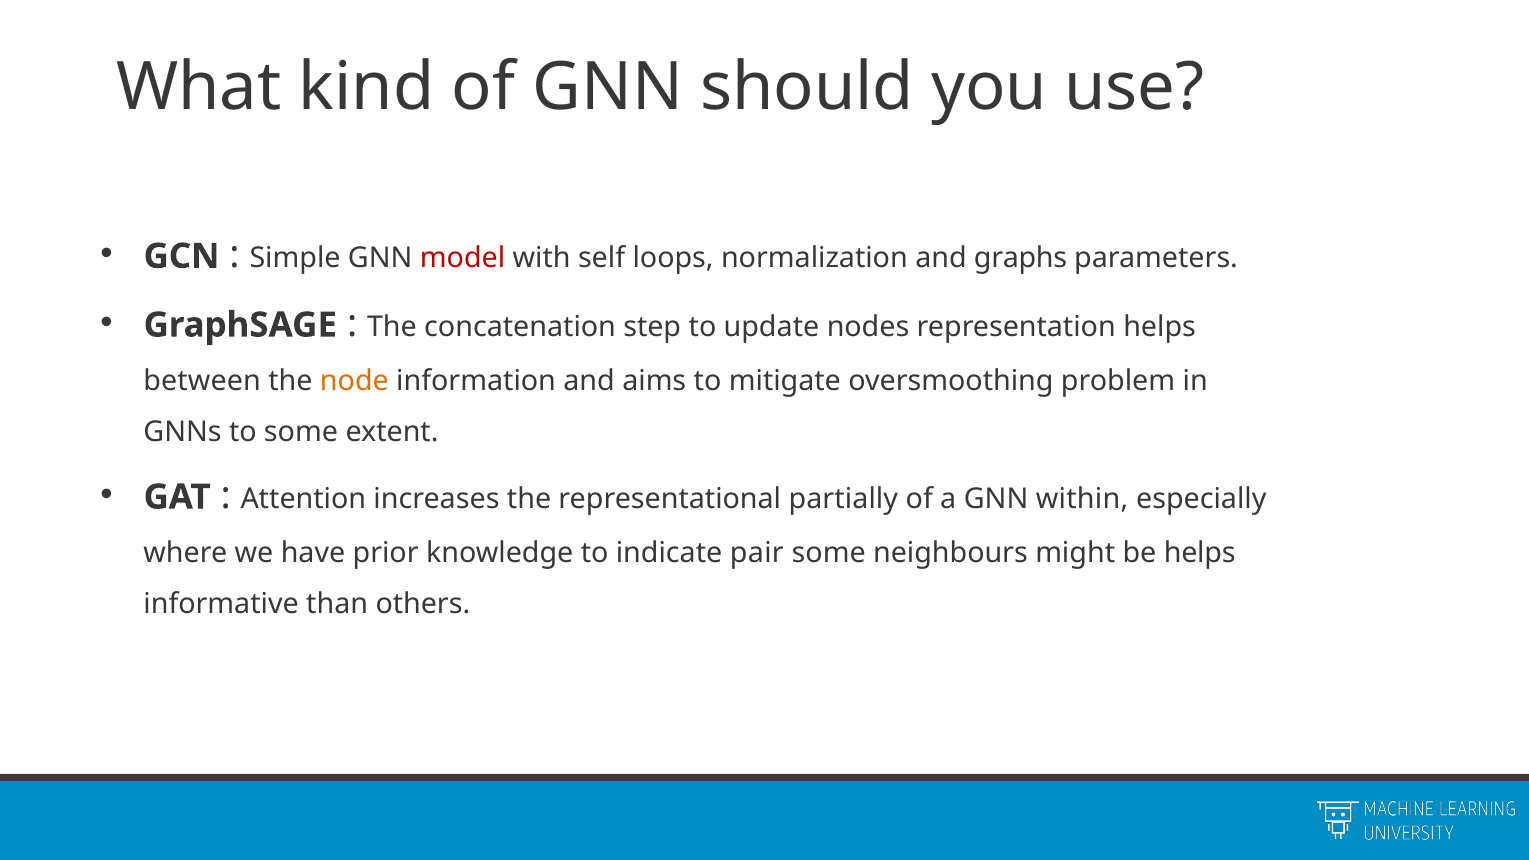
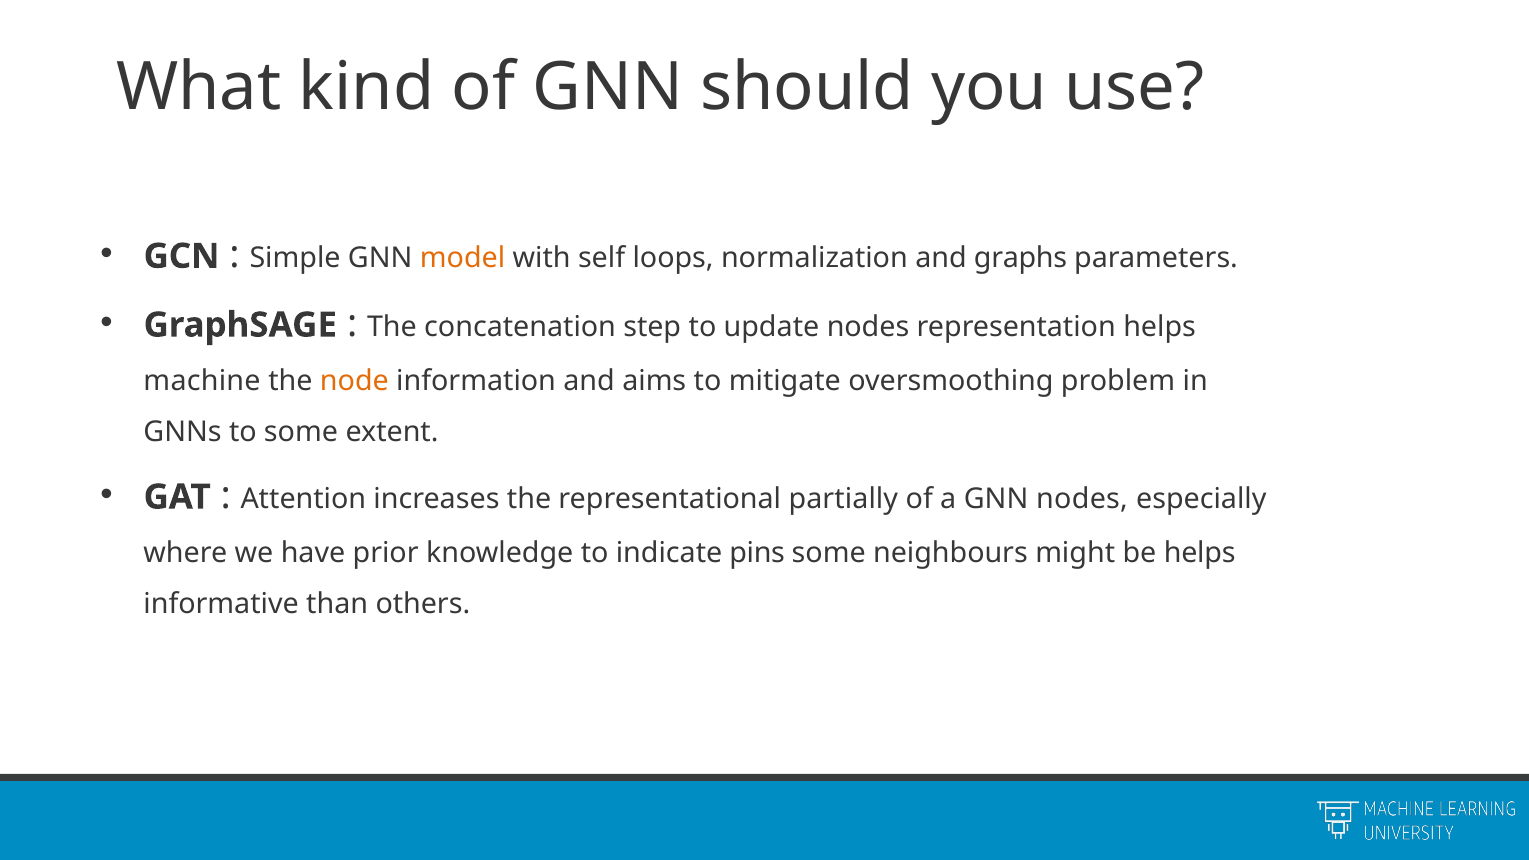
model colour: red -> orange (463, 258)
between: between -> machine (202, 381)
GNN within: within -> nodes (1082, 499)
pair: pair -> pins (757, 553)
